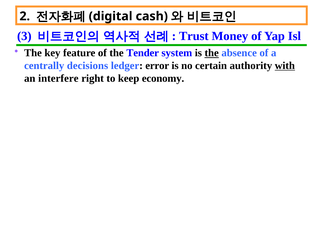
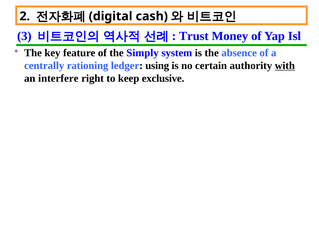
Tender: Tender -> Simply (143, 53)
the underline: present -> none (212, 53)
decisions: decisions -> rationing (88, 66)
error: error -> using (157, 66)
economy: economy -> exclusive (163, 79)
